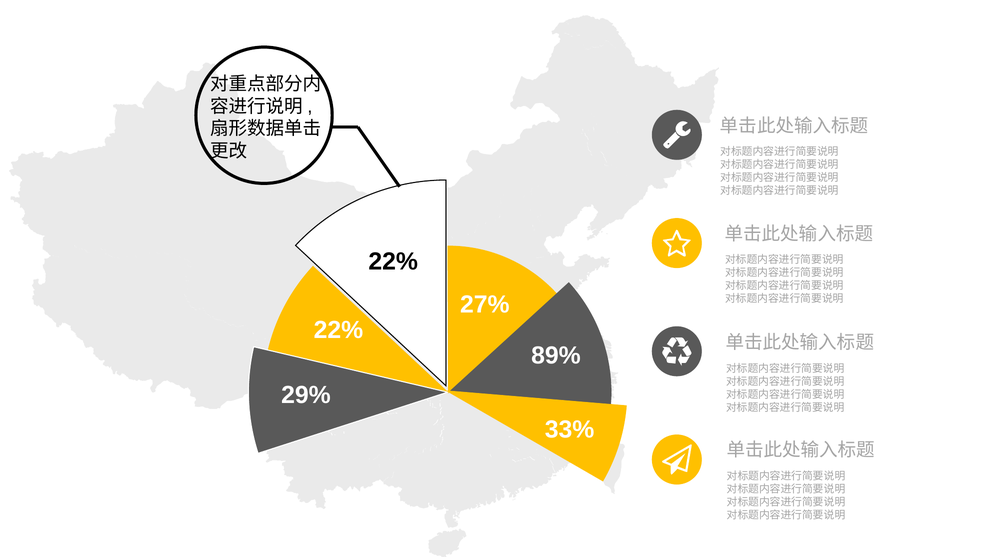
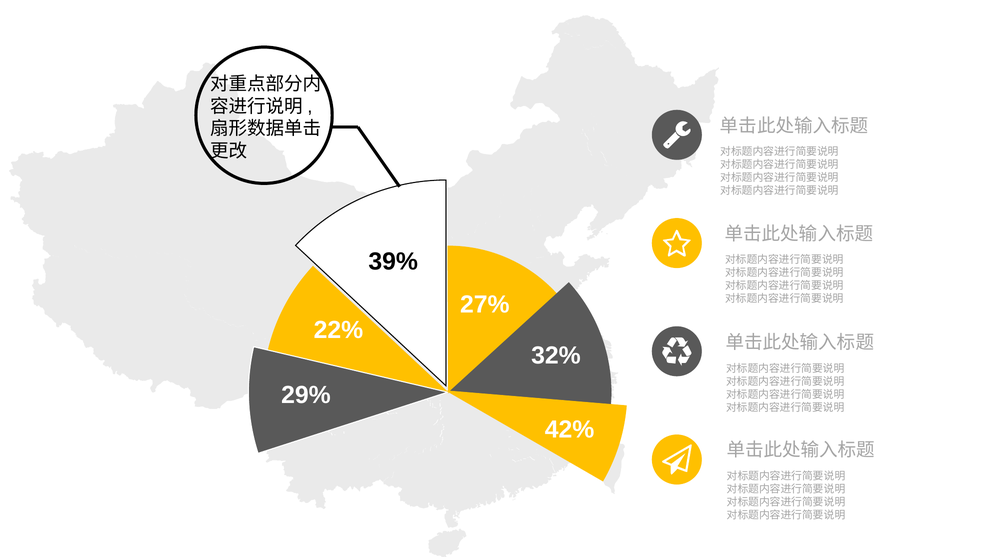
22%: 22% -> 39% (393, 261)
89%: 89% -> 32% (556, 355)
33%: 33% -> 42% (570, 430)
